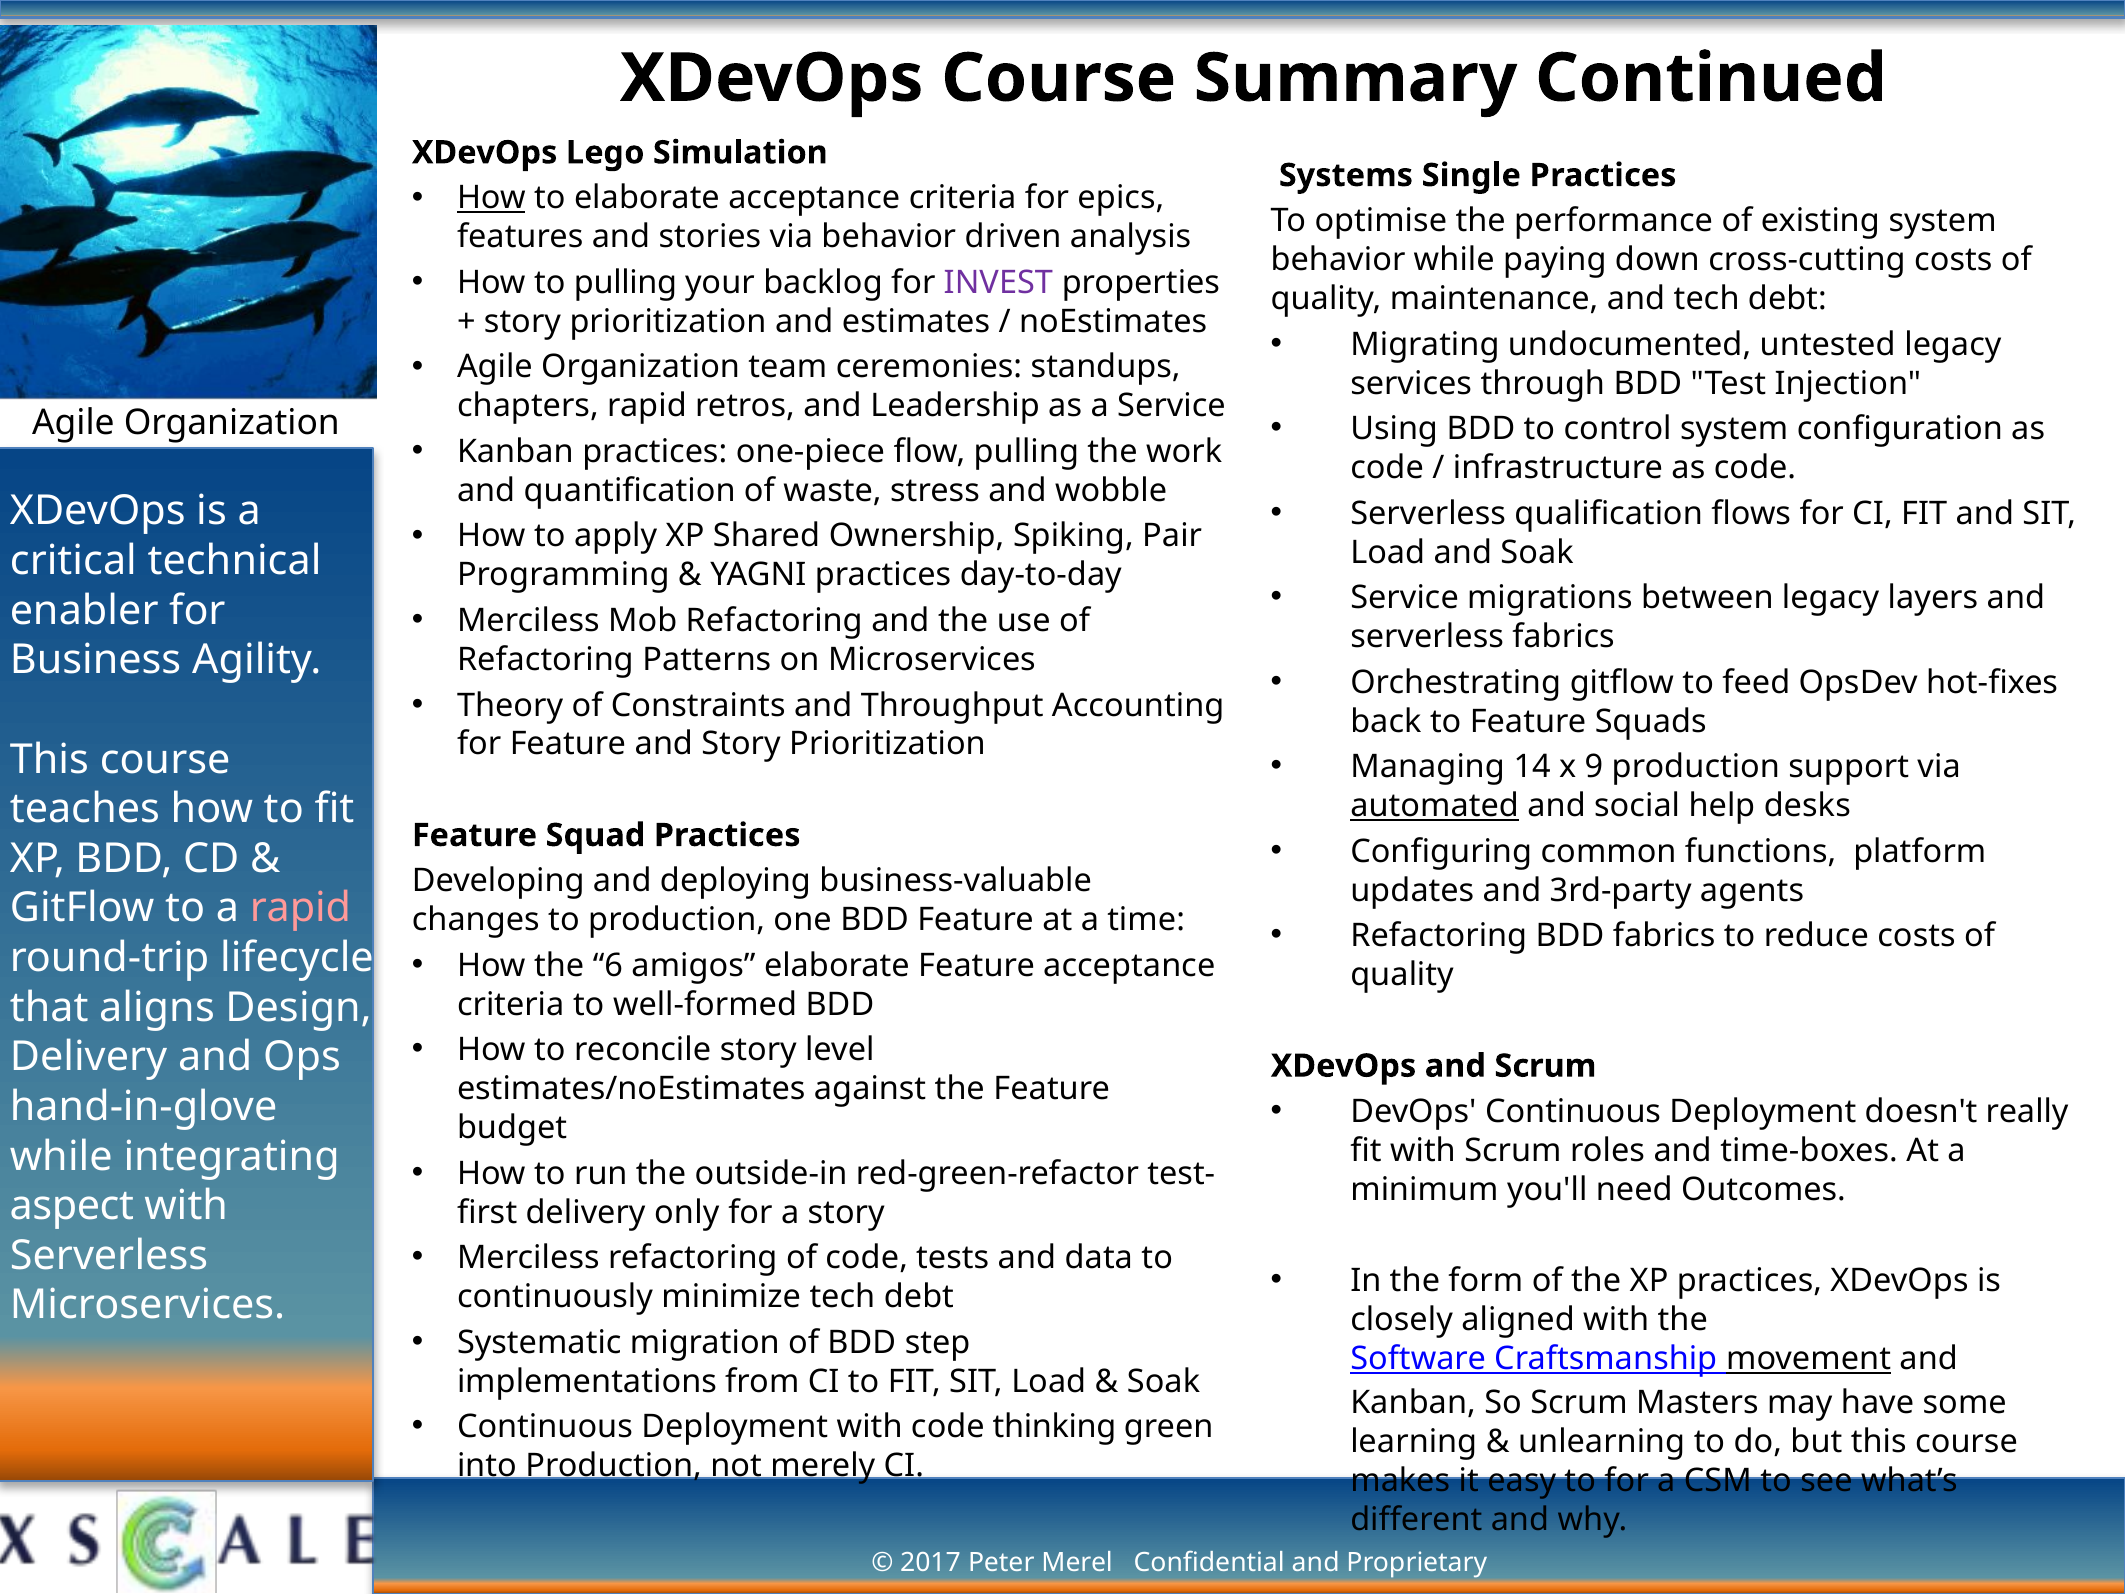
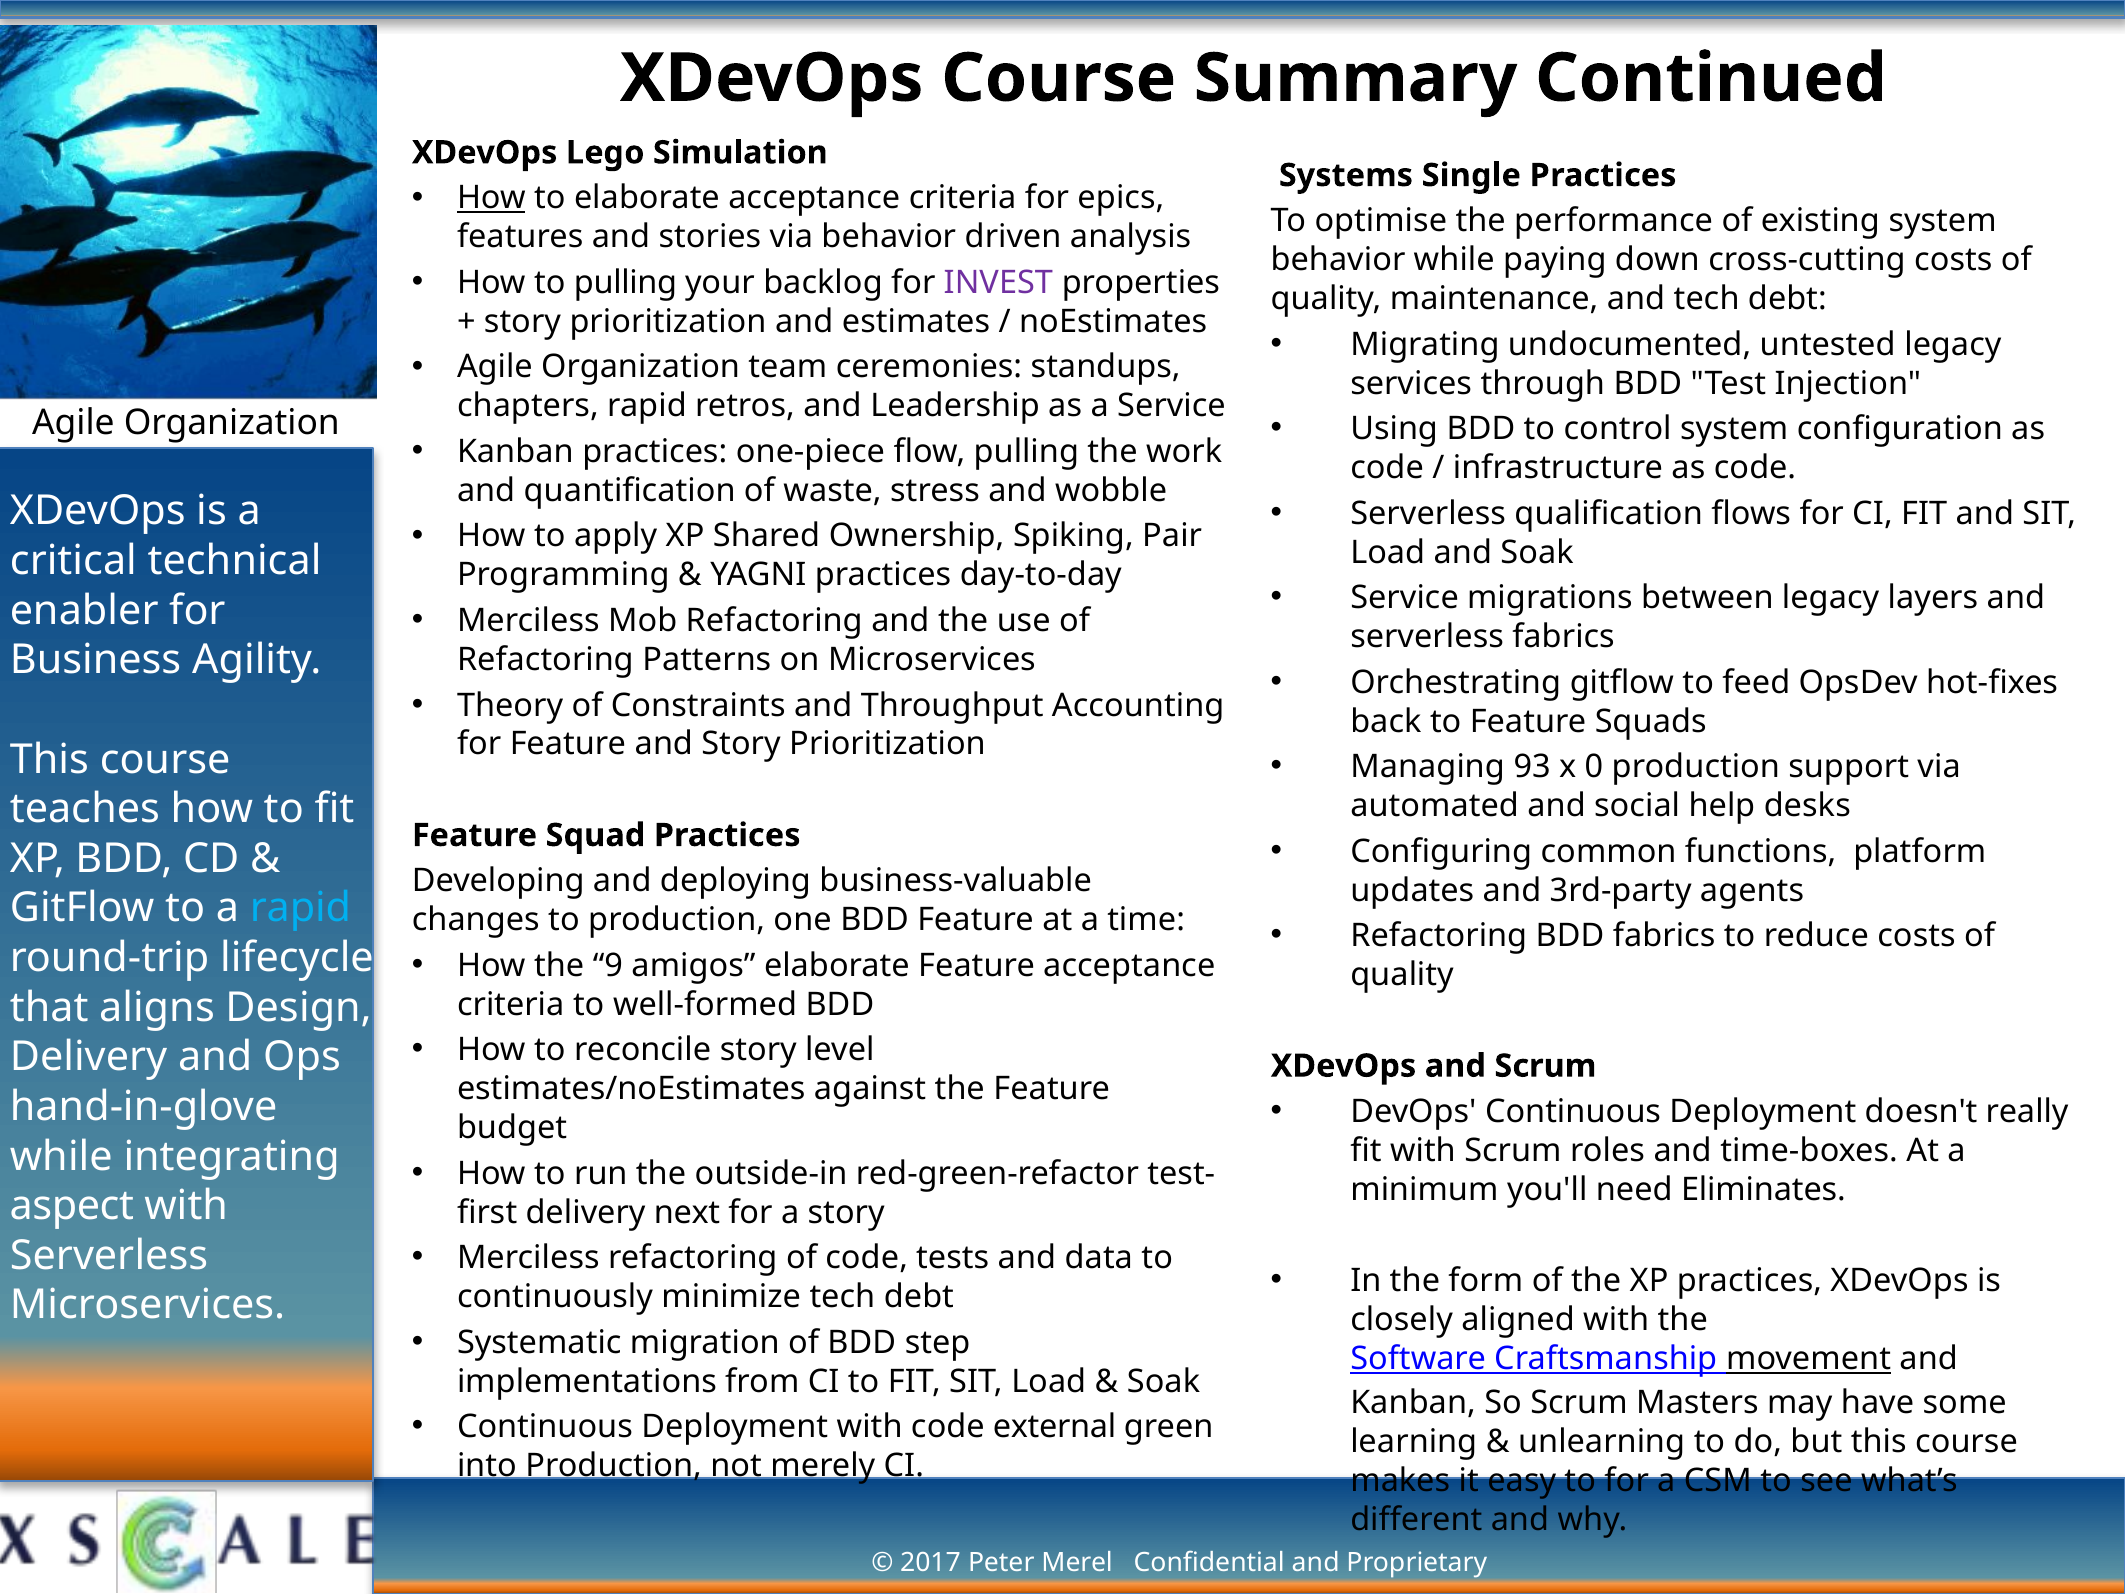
14: 14 -> 93 (1532, 767)
9: 9 -> 0 (1594, 767)
automated underline: present -> none (1435, 806)
rapid colour: pink -> light blue (300, 908)
6: 6 -> 9 (608, 965)
Outcomes: Outcomes -> Eliminates (1763, 1189)
only: only -> next (687, 1212)
thinking: thinking -> external (1055, 1427)
